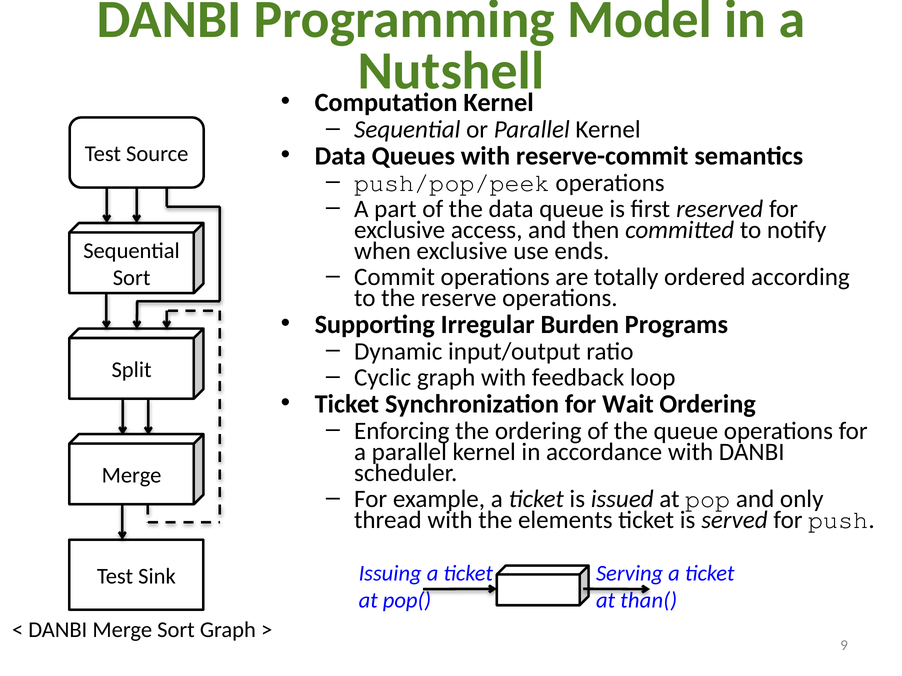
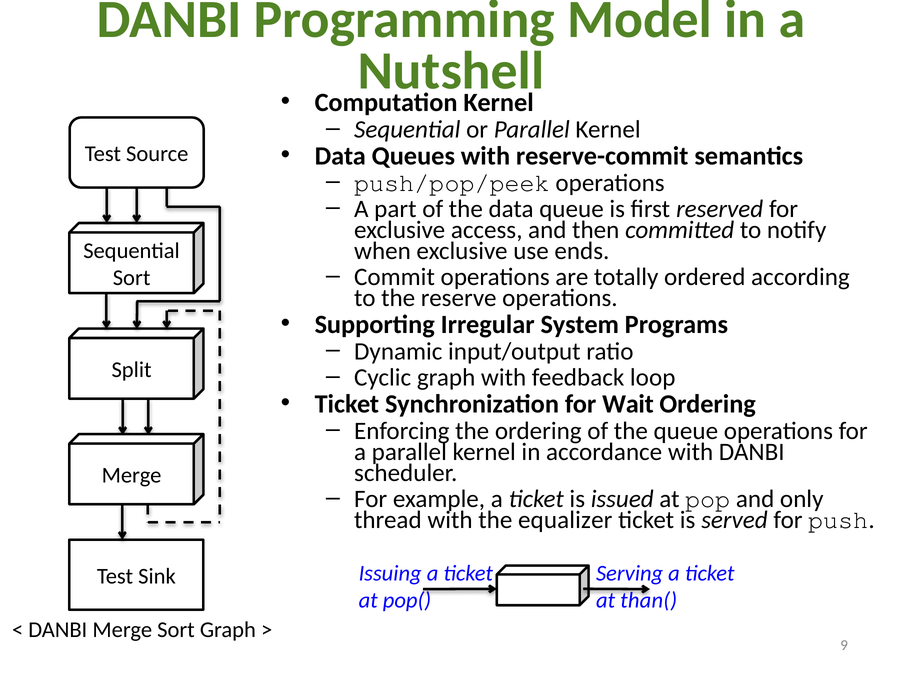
Burden: Burden -> System (580, 325)
elements: elements -> equalizer (565, 520)
